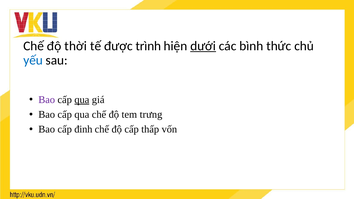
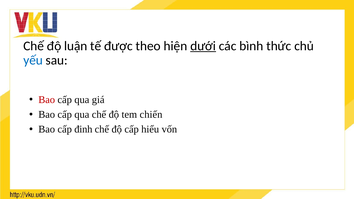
thời: thời -> luận (76, 46)
trình: trình -> theo (148, 46)
Bao colour: purple -> red (47, 100)
qua underline: present -> none (82, 100)
trưng: trưng -> chiến (151, 115)
thấp: thấp -> hiểu (150, 129)
